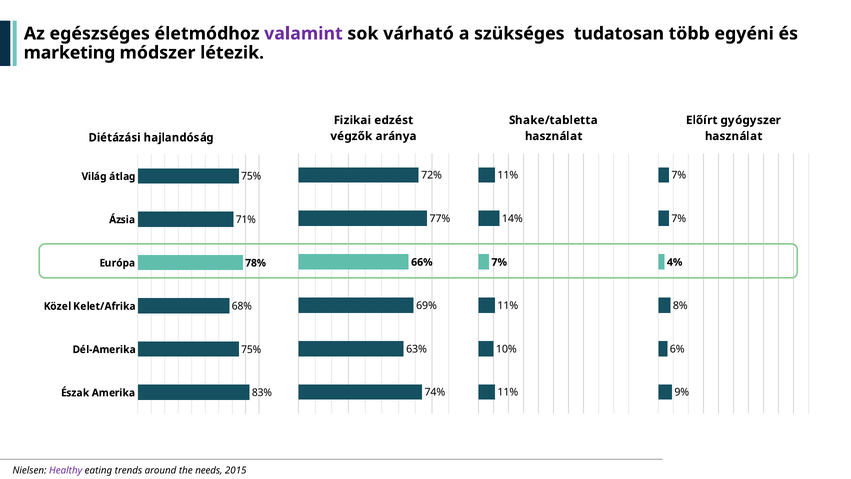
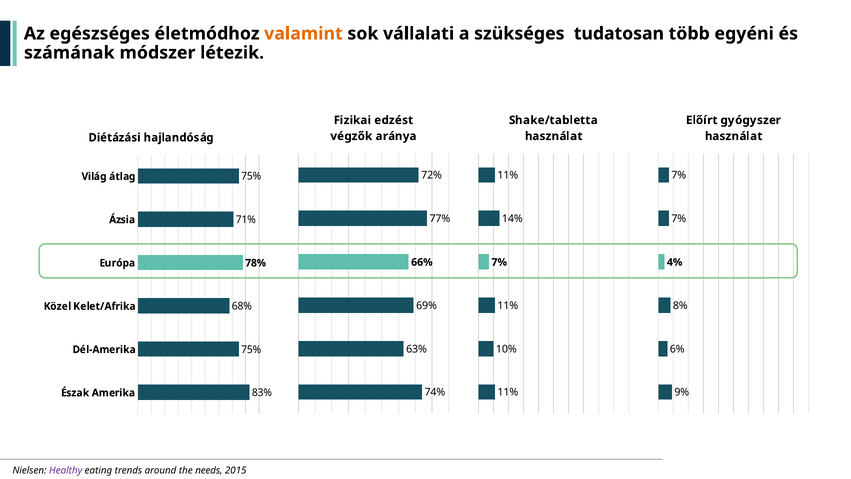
valamint colour: purple -> orange (303, 34)
várható: várható -> vállalati (419, 34)
marketing: marketing -> számának (69, 53)
